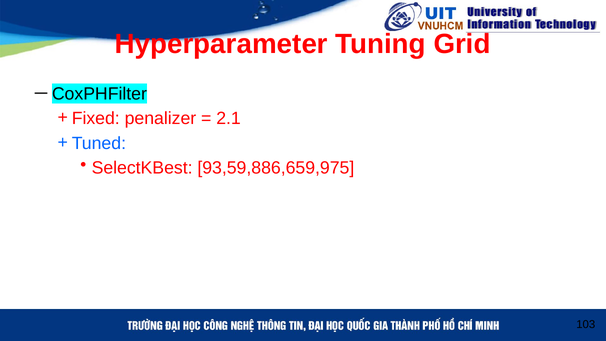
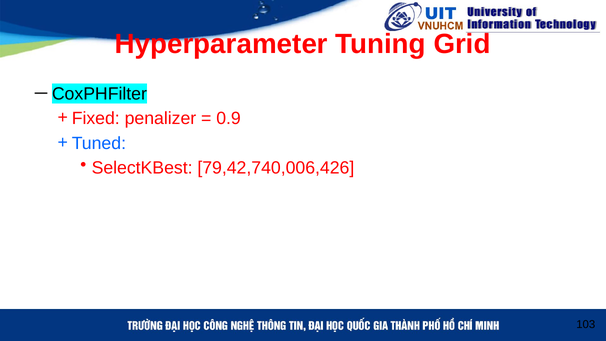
2.1: 2.1 -> 0.9 (229, 118)
93,59,886,659,975: 93,59,886,659,975 -> 79,42,740,006,426 (276, 168)
